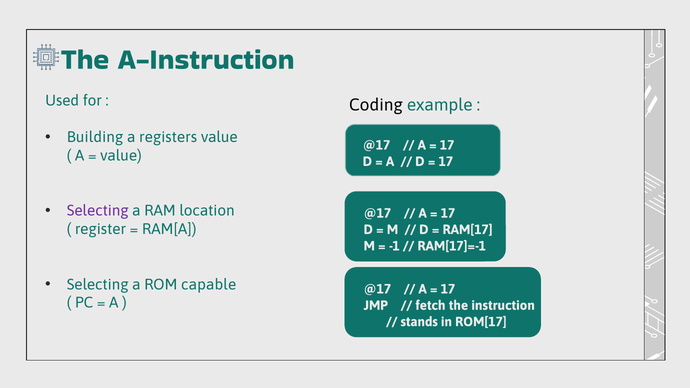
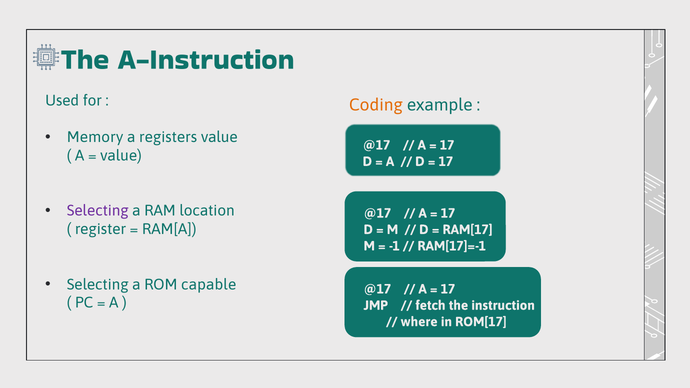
Coding colour: black -> orange (376, 105)
Building: Building -> Memory (95, 137)
stands: stands -> where (419, 322)
